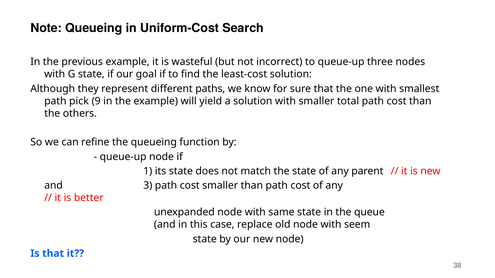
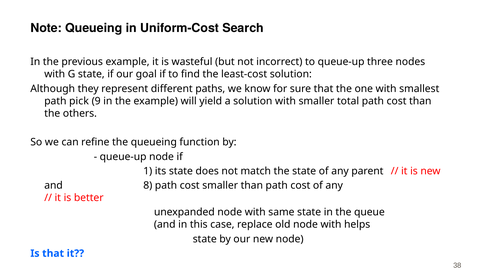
3: 3 -> 8 (148, 186)
seem: seem -> helps (357, 225)
